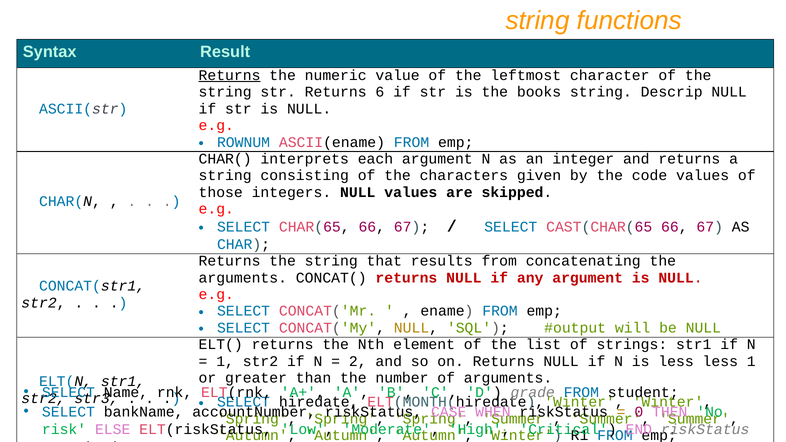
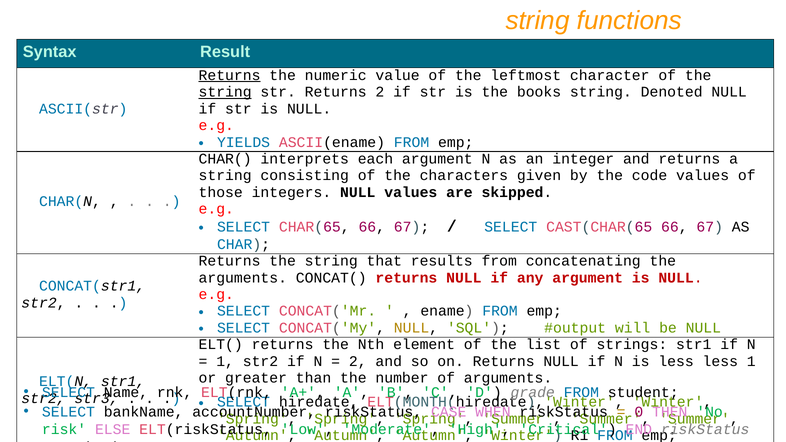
string underline: none -> present (225, 92)
Returns 6: 6 -> 2 (380, 92)
Descrip: Descrip -> Denoted (672, 92)
ROWNUM: ROWNUM -> YIELDS (244, 142)
